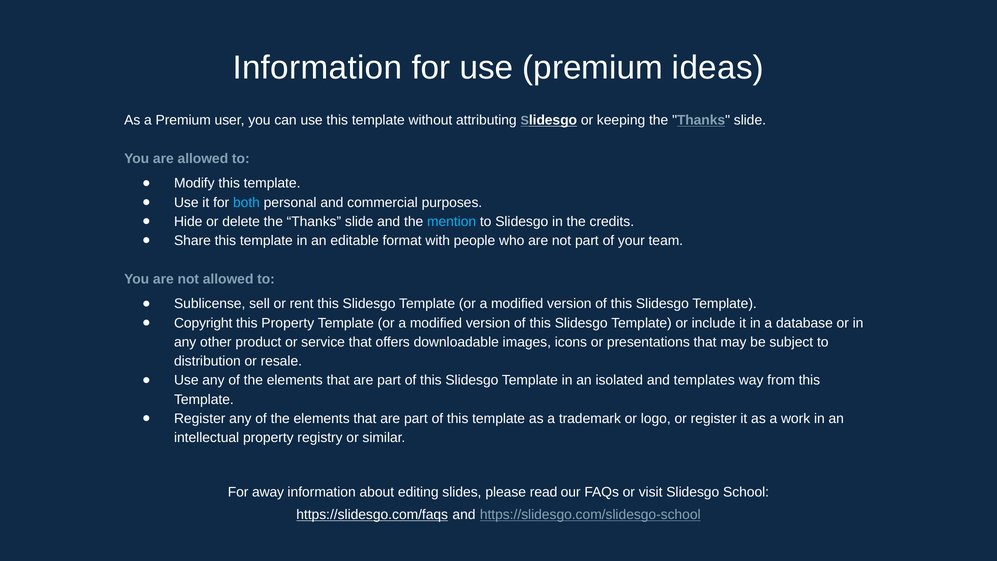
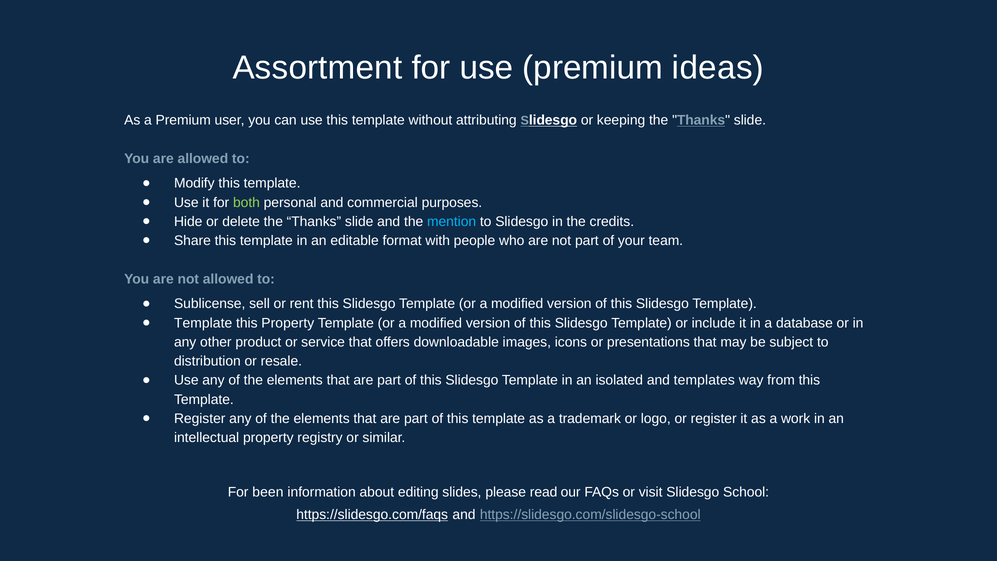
Information: Information -> Assortment (317, 68)
both colour: light blue -> light green (246, 202)
Copyright: Copyright -> Template (203, 323)
away: away -> been (268, 492)
